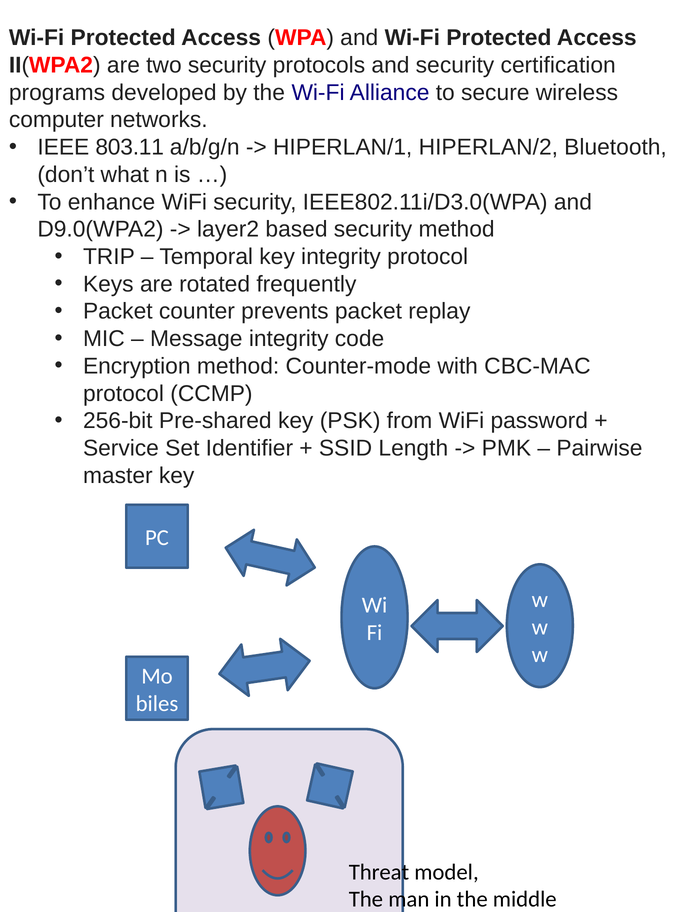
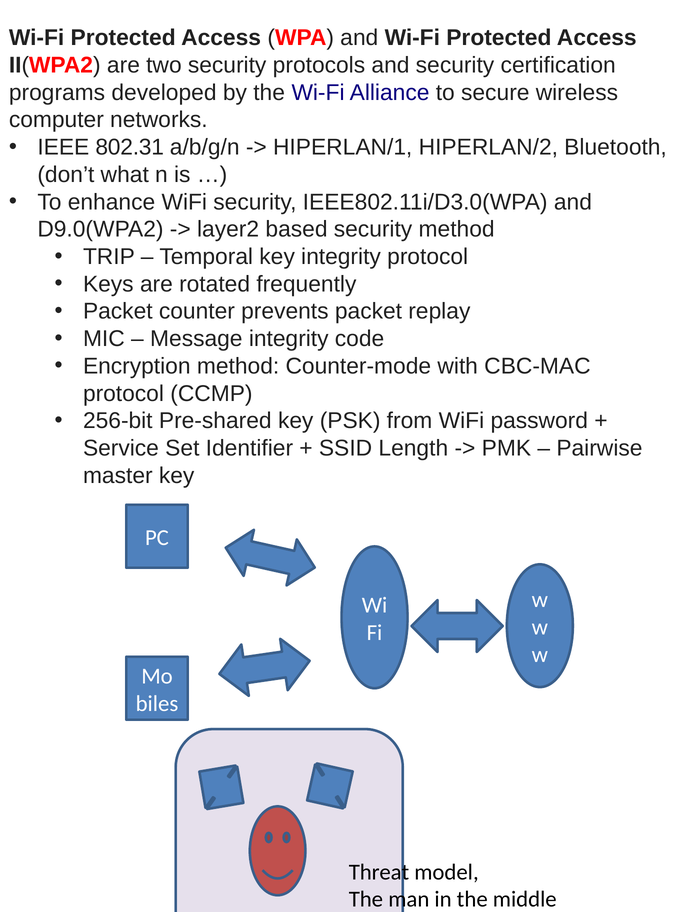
803.11: 803.11 -> 802.31 (130, 147)
